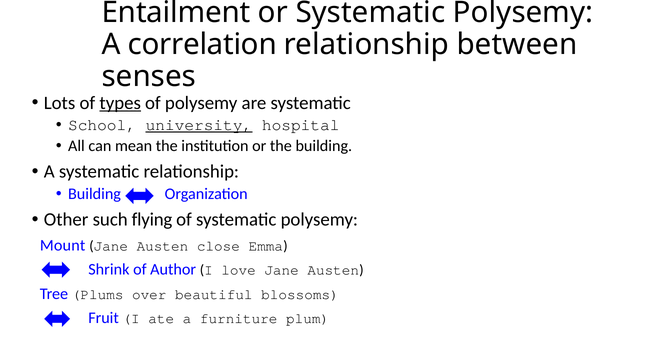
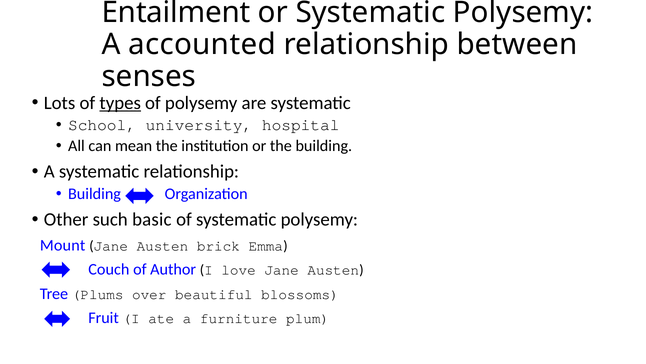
correlation: correlation -> accounted (202, 44)
university underline: present -> none (199, 125)
flying: flying -> basic (152, 219)
close: close -> brick (218, 245)
Shrink: Shrink -> Couch (109, 269)
